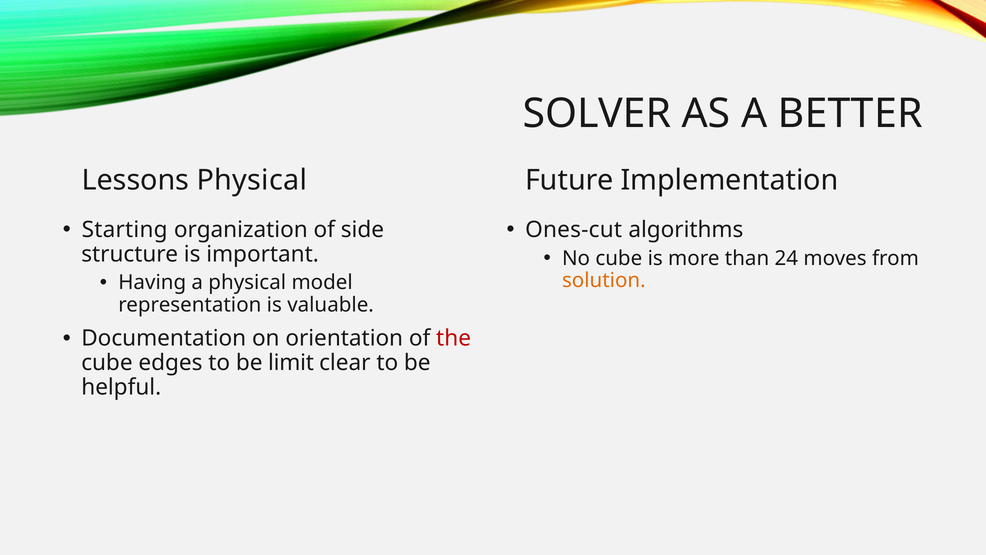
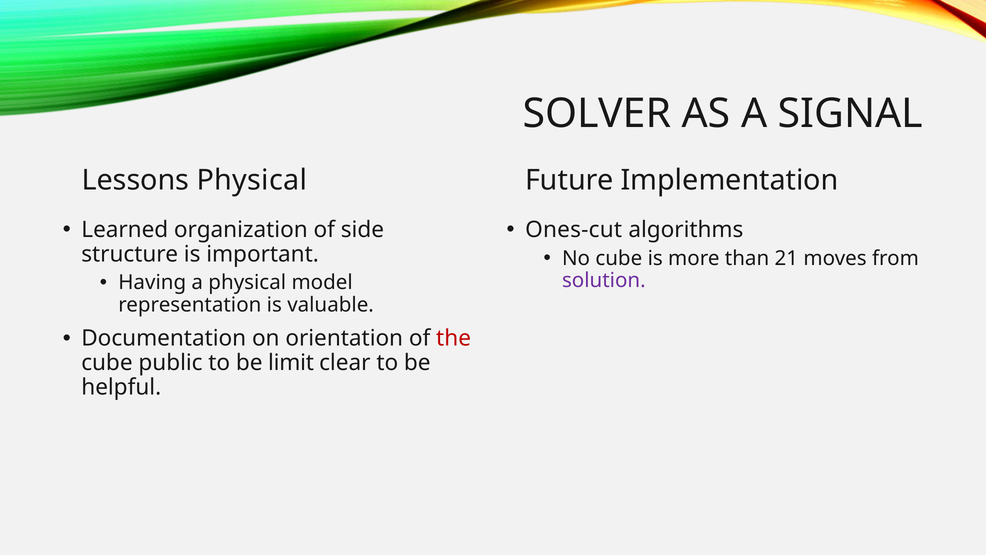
BETTER: BETTER -> SIGNAL (850, 114)
Starting: Starting -> Learned (125, 230)
24: 24 -> 21 (786, 258)
solution colour: orange -> purple (604, 280)
edges: edges -> public (171, 363)
